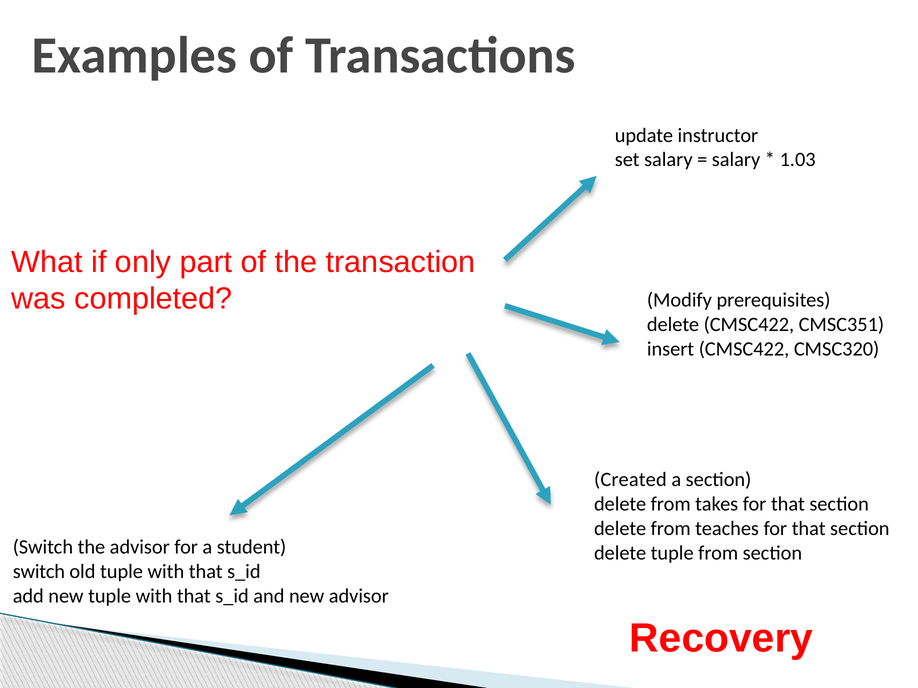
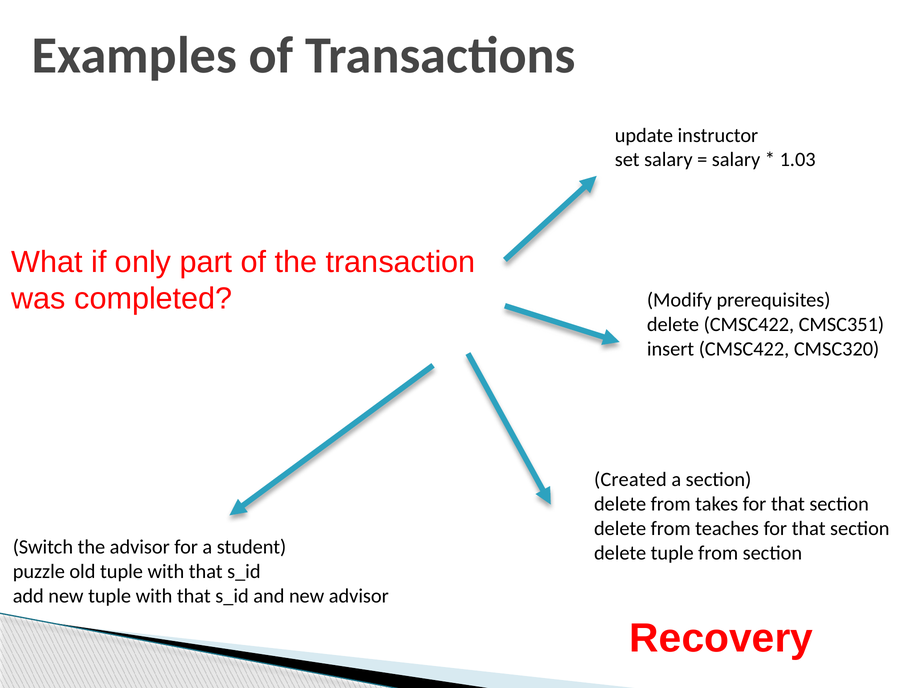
switch: switch -> puzzle (39, 572)
